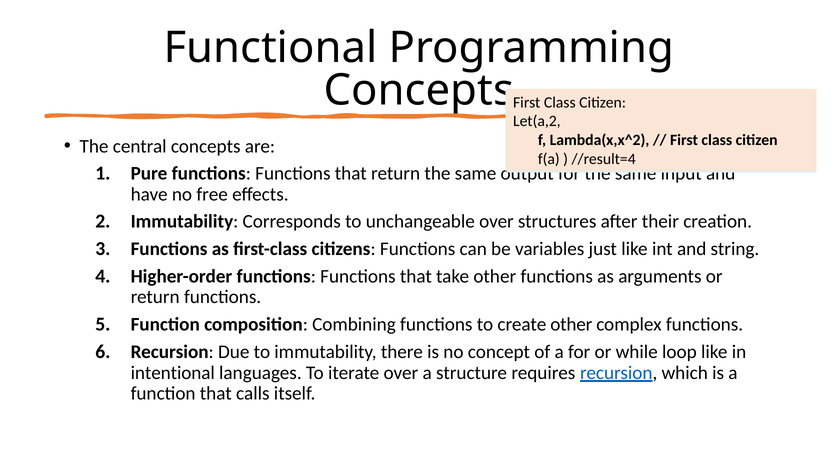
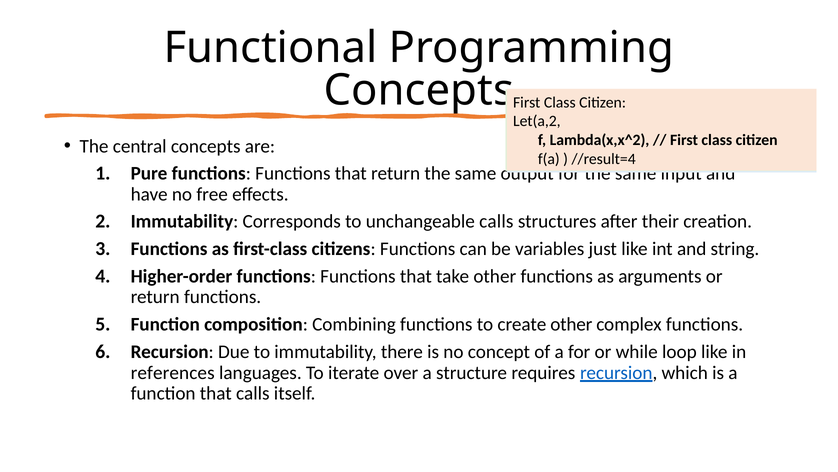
unchangeable over: over -> calls (496, 221)
intentional: intentional -> references (173, 372)
